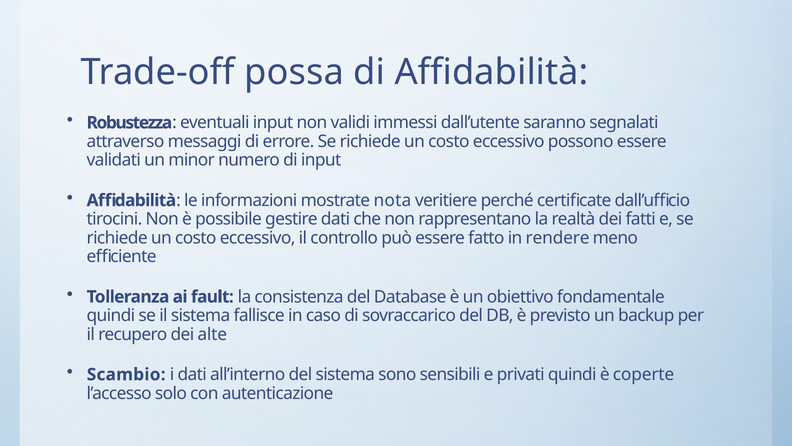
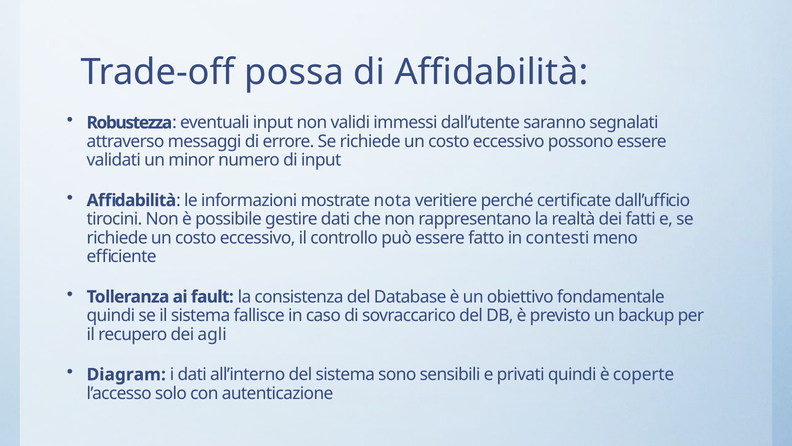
rendere: rendere -> contesti (558, 238)
alte: alte -> agli (212, 334)
Scambio: Scambio -> Diagram (126, 374)
